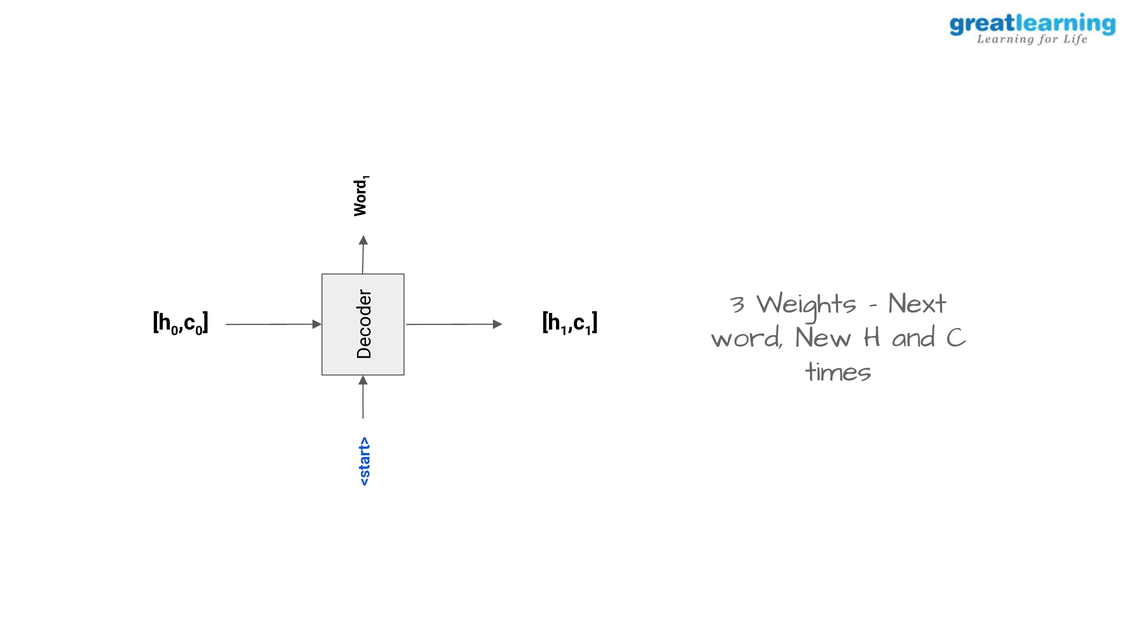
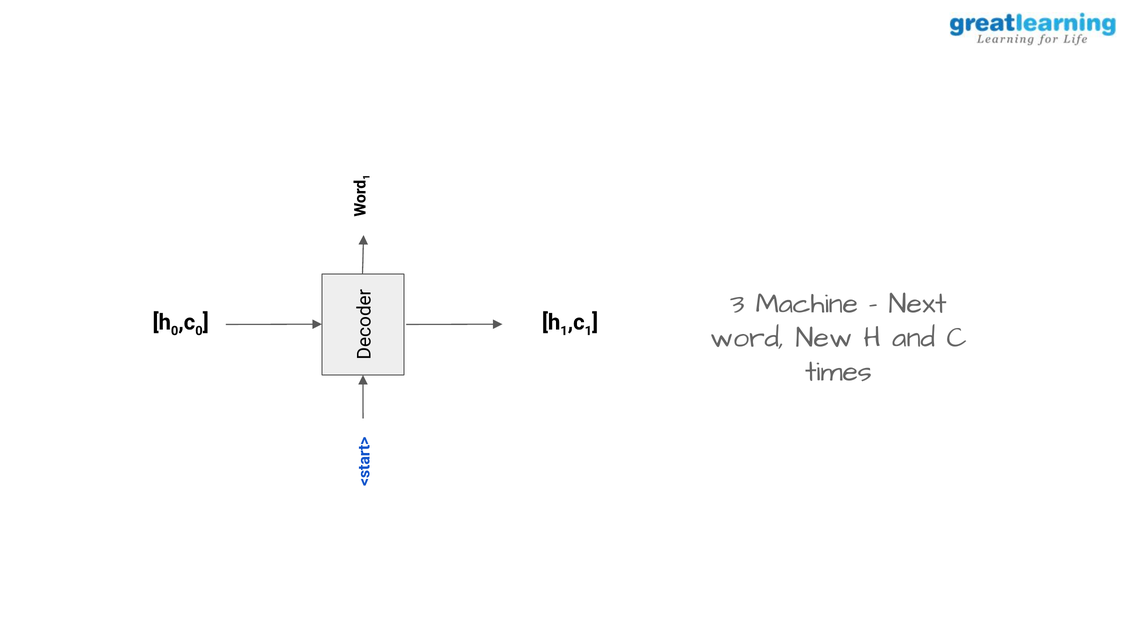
Weights: Weights -> Machine (807, 303)
